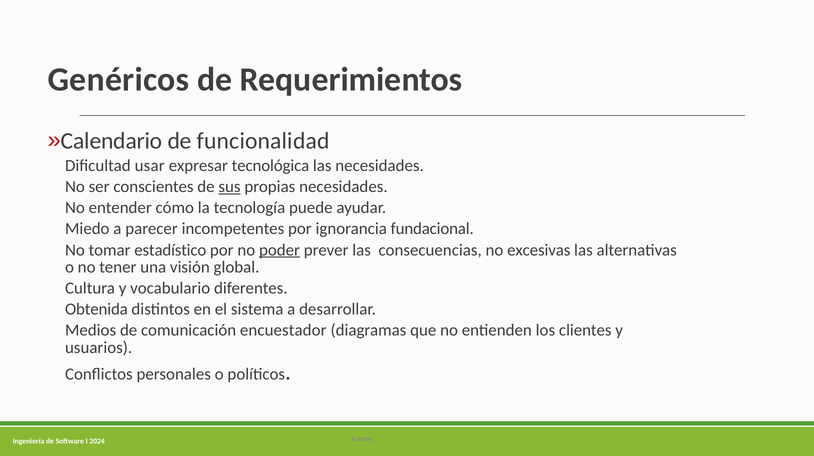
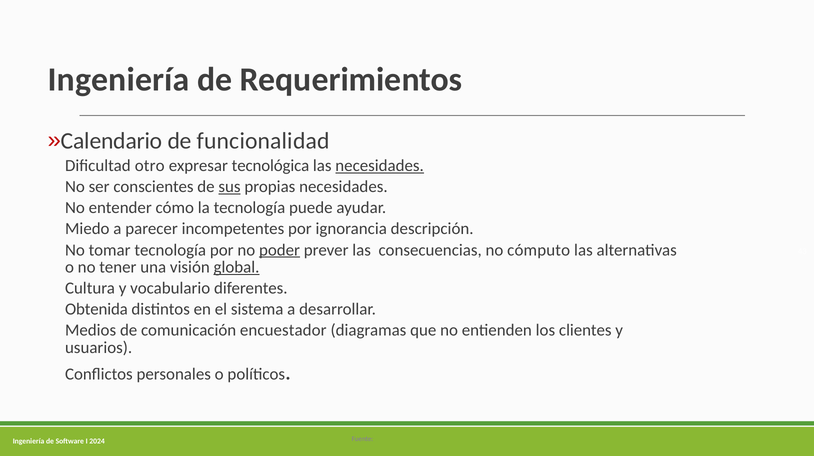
Genéricos: Genéricos -> Ingeniería (119, 80)
usar: usar -> otro (150, 166)
necesidades underline: none -> present (380, 166)
fundacional: fundacional -> descripción (432, 229)
tomar estadístico: estadístico -> tecnología (170, 250)
excesivas: excesivas -> cómputo (539, 250)
global underline: none -> present (237, 267)
